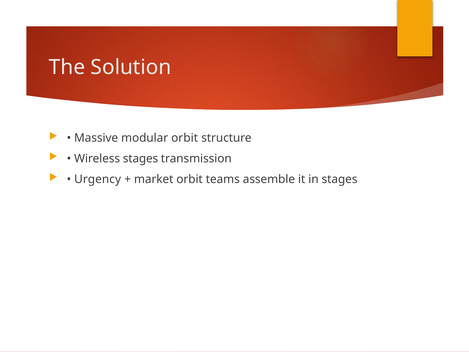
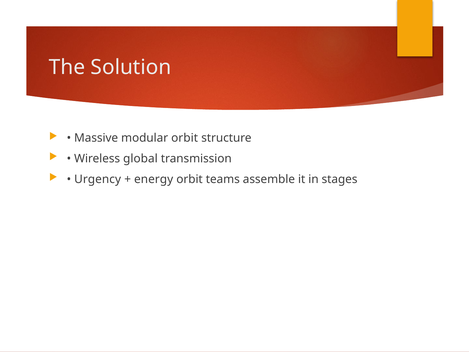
Wireless stages: stages -> global (140, 158)
market: market -> energy (154, 179)
